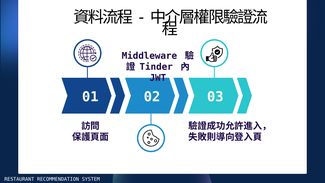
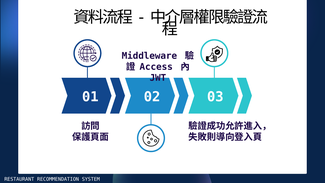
Tinder: Tinder -> Access (156, 67)
